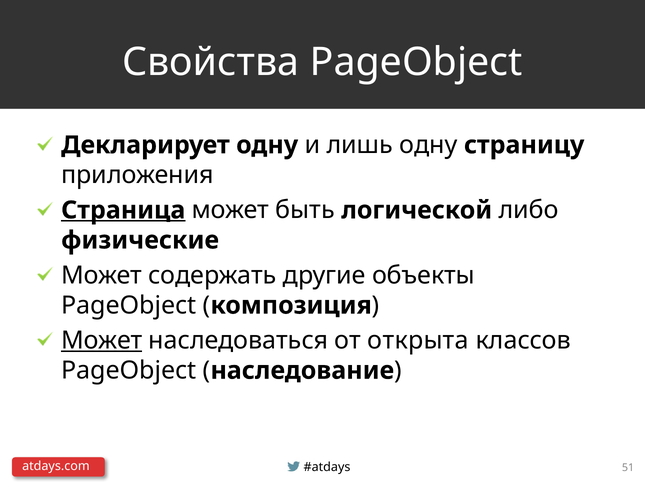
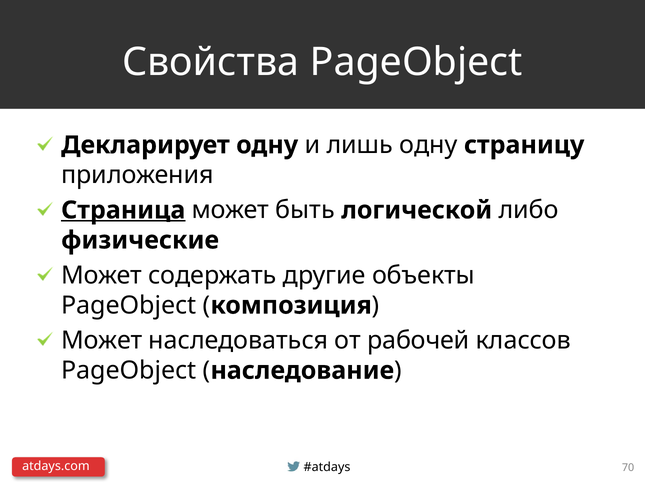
Может underline: present -> none (102, 340)
открыта: открыта -> рабочей (418, 340)
51: 51 -> 70 (628, 468)
